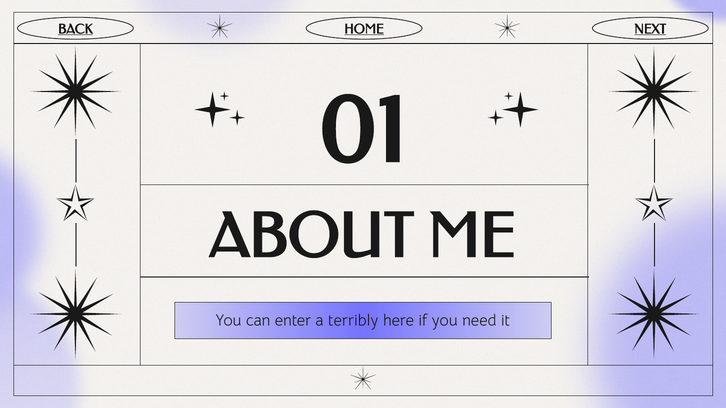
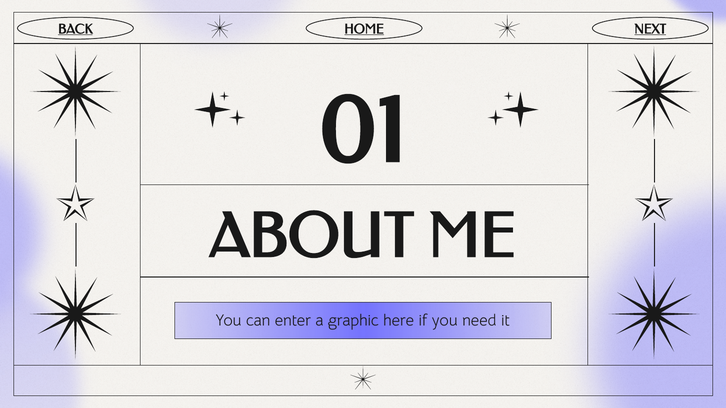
terribly: terribly -> graphic (353, 321)
